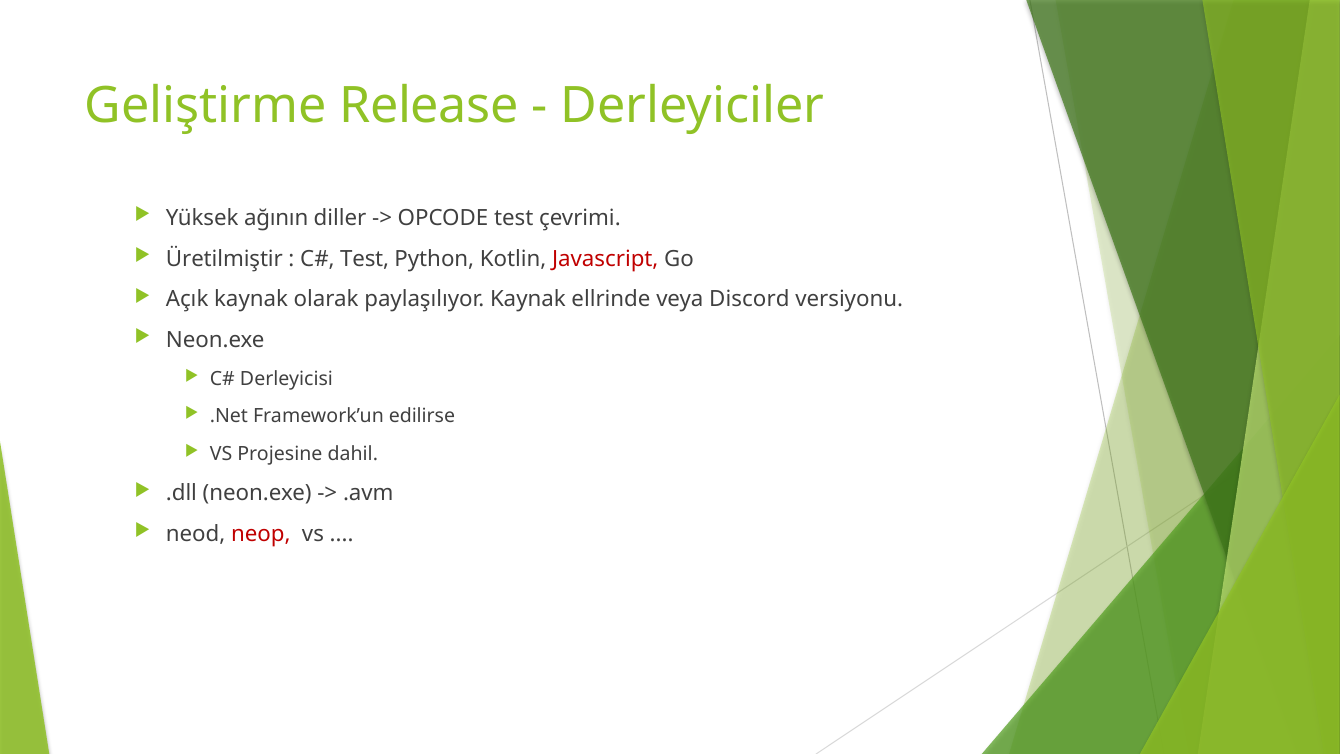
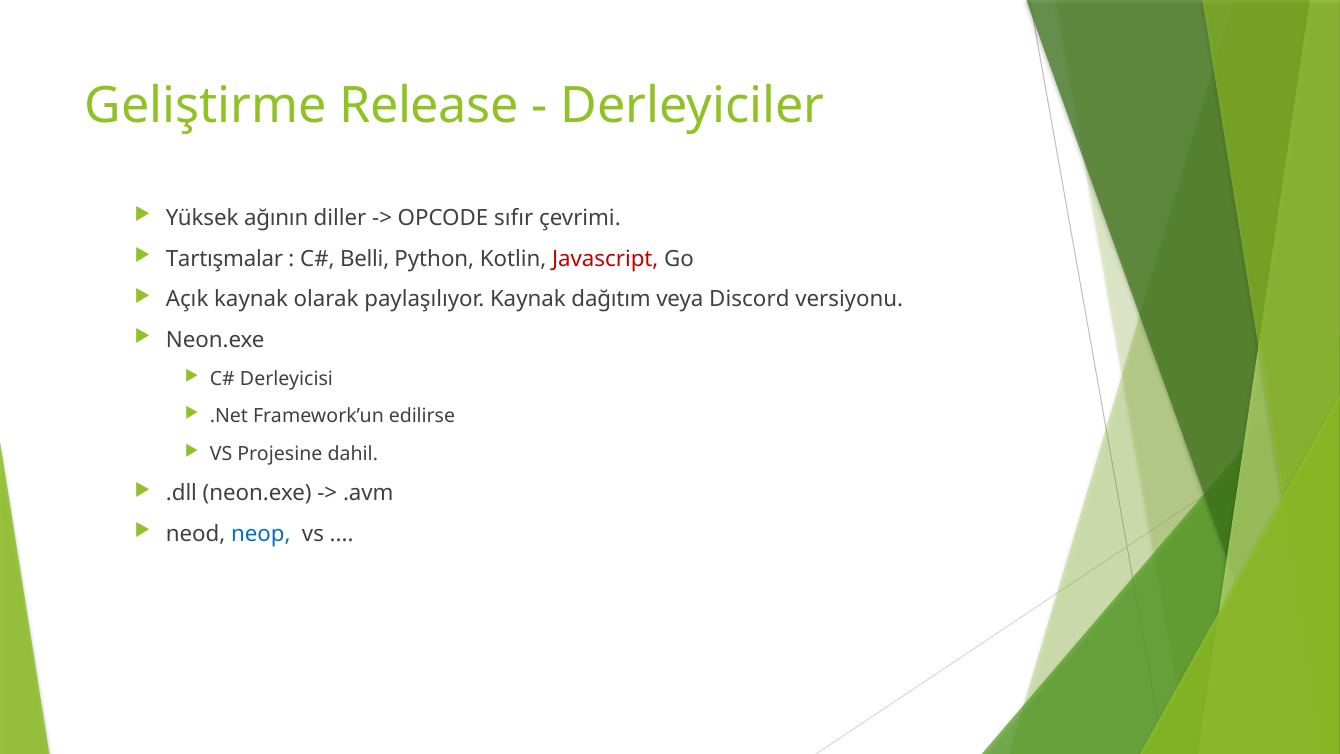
OPCODE test: test -> sıfır (514, 218)
Üretilmiştir: Üretilmiştir -> Tartışmalar (224, 259)
Test: Test -> Belli (365, 259)
ellrinde: ellrinde -> dağıtım (611, 299)
neop colour: red -> blue (261, 534)
